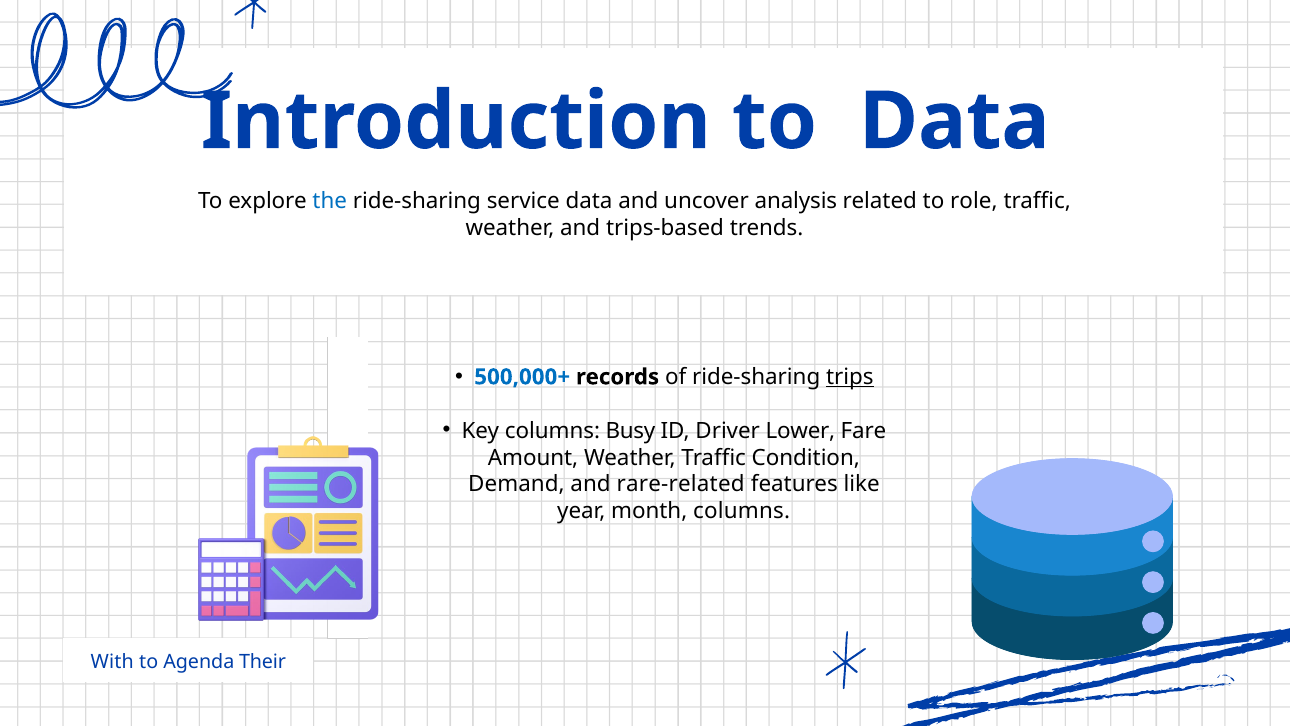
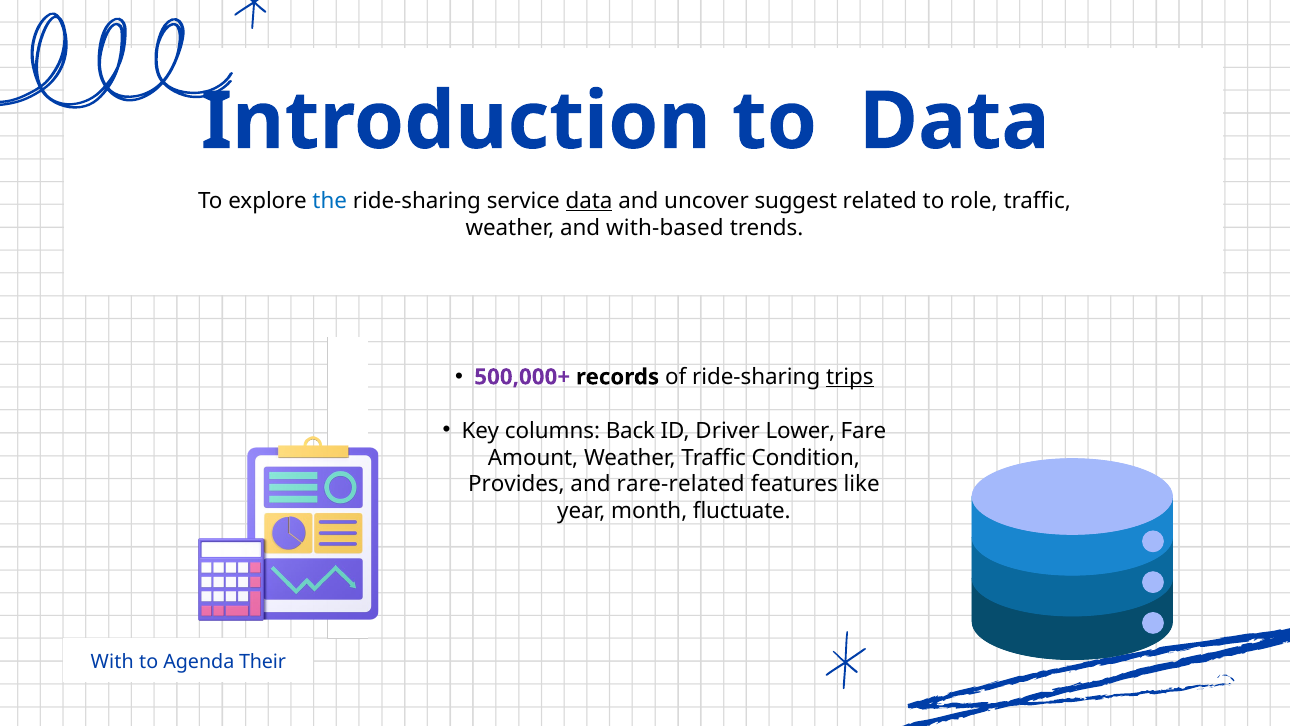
data underline: none -> present (589, 201)
analysis: analysis -> suggest (796, 201)
trips-based: trips-based -> with-based (665, 228)
500,000+ colour: blue -> purple (522, 377)
Busy: Busy -> Back (630, 431)
Demand: Demand -> Provides (516, 484)
month columns: columns -> fluctuate (742, 511)
